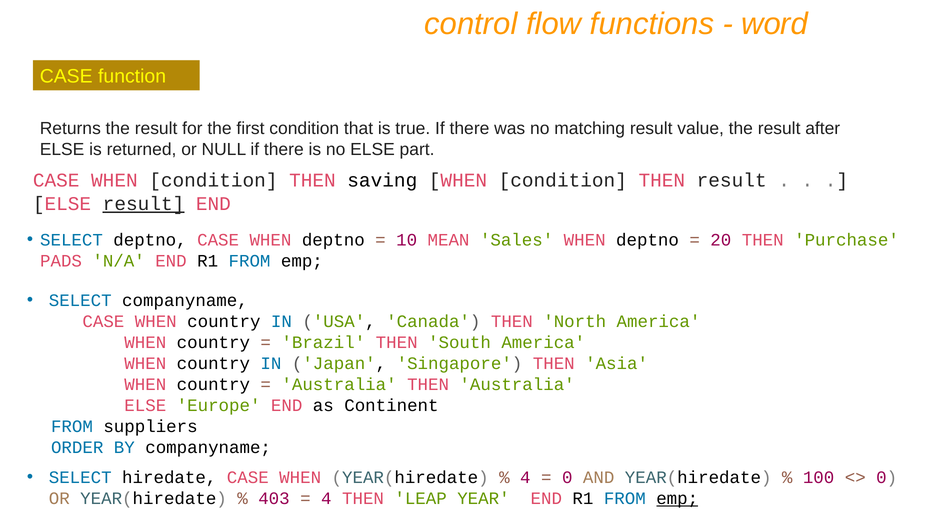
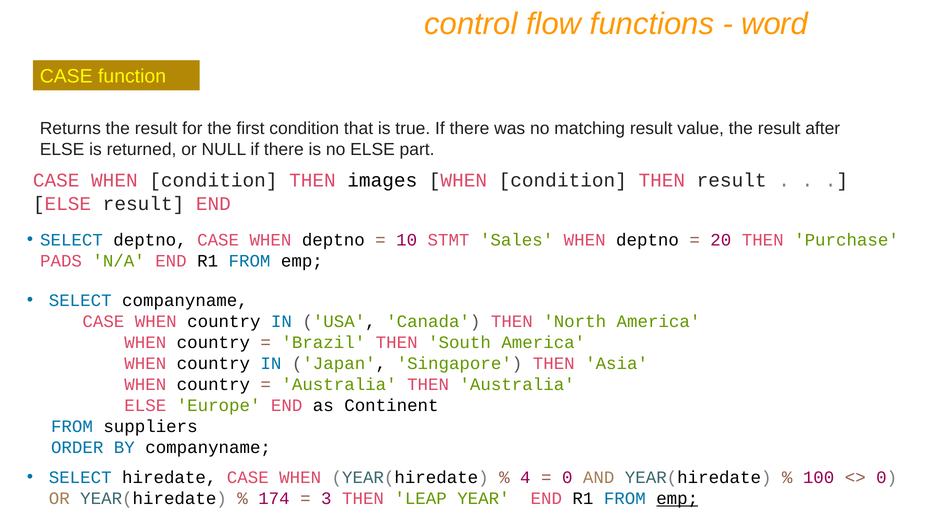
saving: saving -> images (382, 180)
result underline: present -> none (144, 204)
MEAN: MEAN -> STMT (449, 240)
403: 403 -> 174 (274, 498)
4: 4 -> 3 (326, 498)
